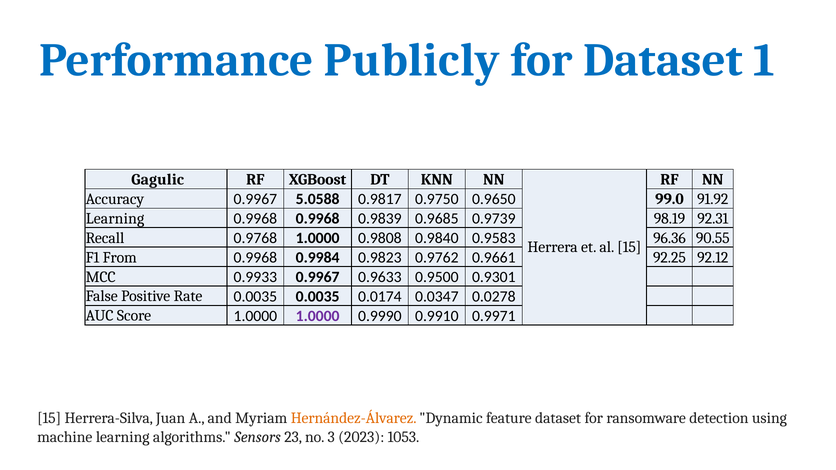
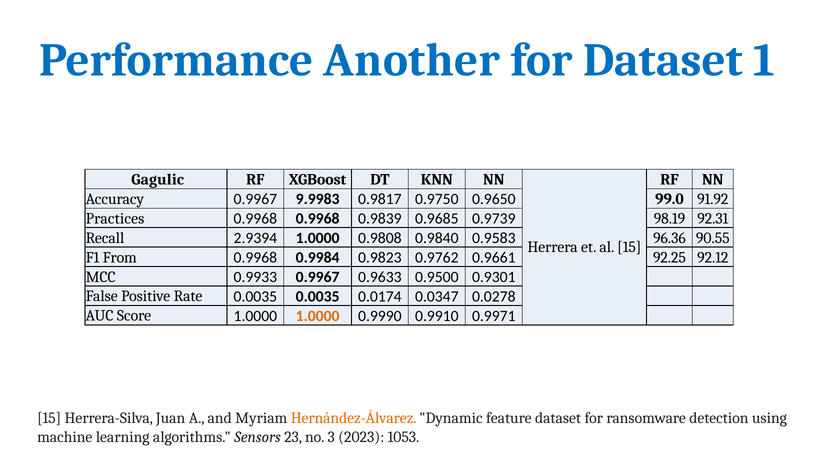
Publicly: Publicly -> Another (412, 60)
5.0588: 5.0588 -> 9.9983 (318, 199)
Learning: Learning -> Practices (115, 219)
0.9768: 0.9768 -> 2.9394 (255, 238)
1.0000 colour: purple -> orange (318, 316)
